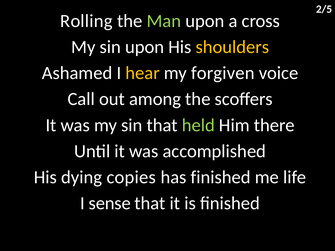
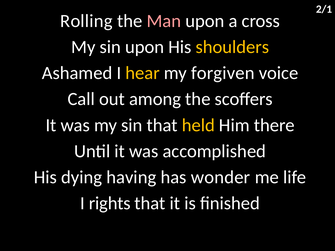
2/5: 2/5 -> 2/1 (324, 9)
Man colour: light green -> pink (164, 21)
held colour: light green -> yellow (198, 125)
copies: copies -> having (131, 177)
has finished: finished -> wonder (221, 177)
sense: sense -> rights (110, 203)
